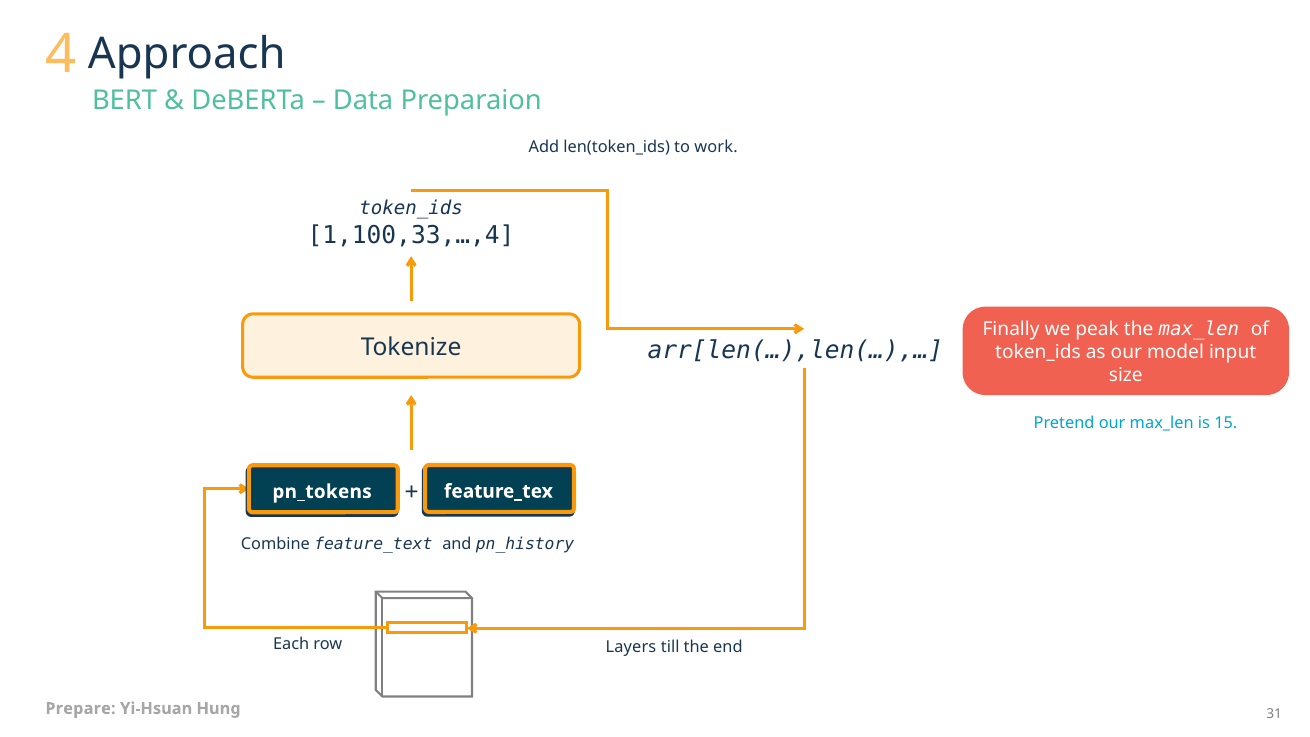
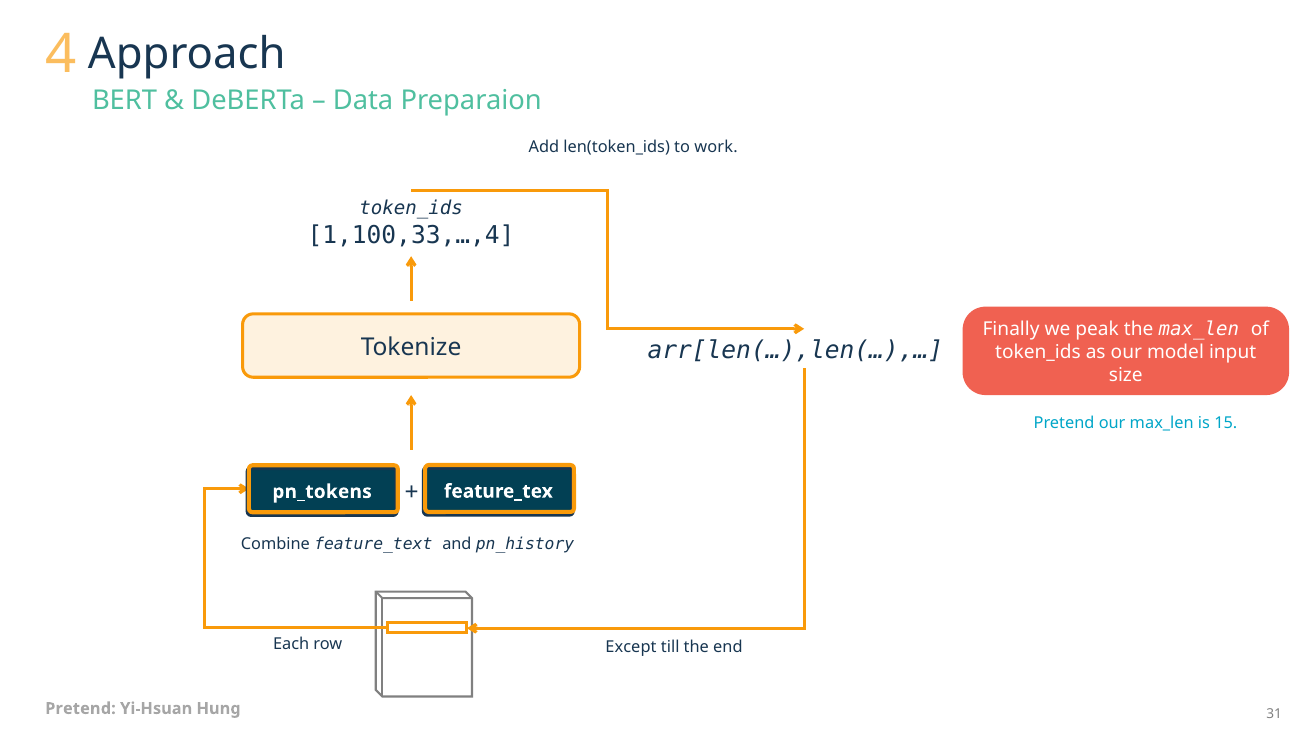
Layers: Layers -> Except (631, 647)
Prepare: Prepare -> Pretend (81, 708)
